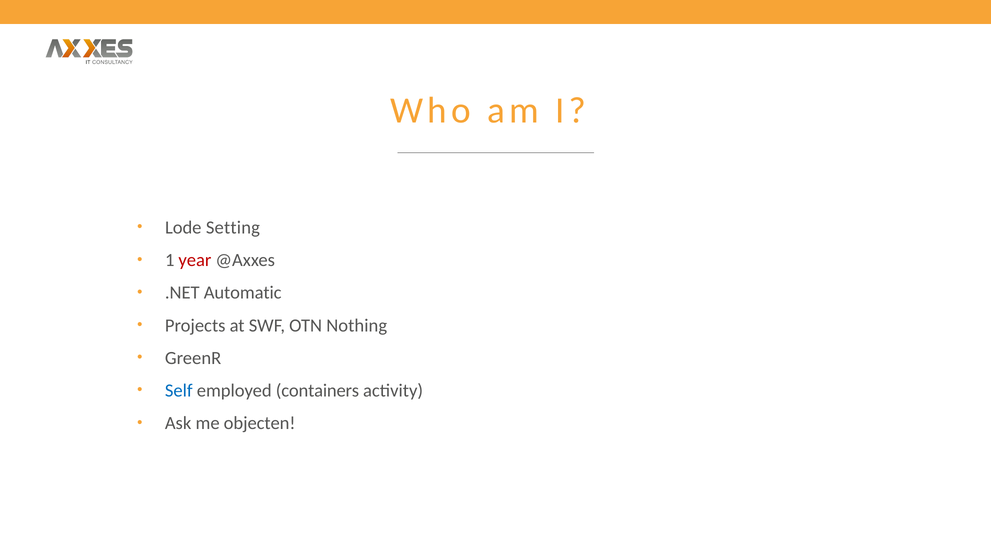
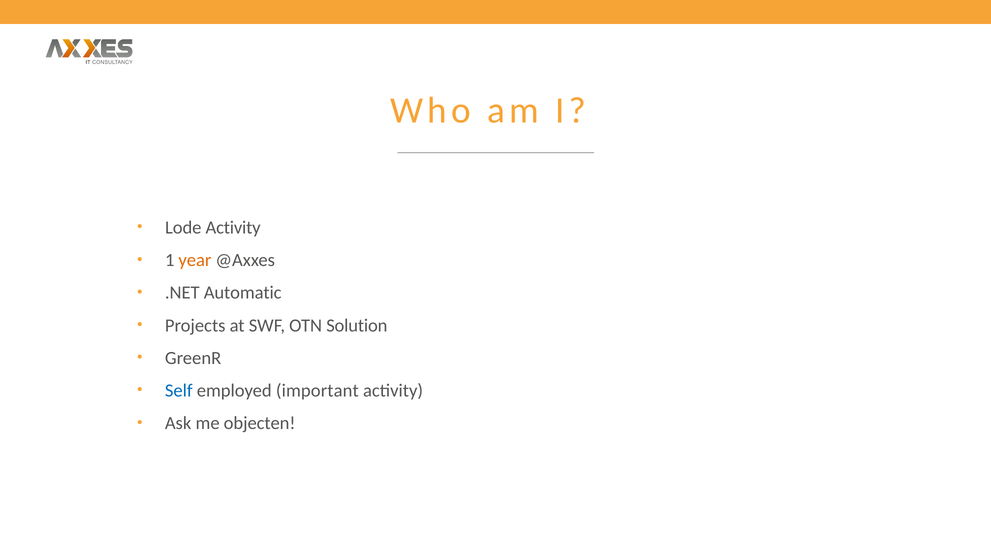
Lode Setting: Setting -> Activity (233, 228)
year colour: red -> orange (195, 260)
Nothing: Nothing -> Solution (357, 326)
containers: containers -> important (317, 391)
